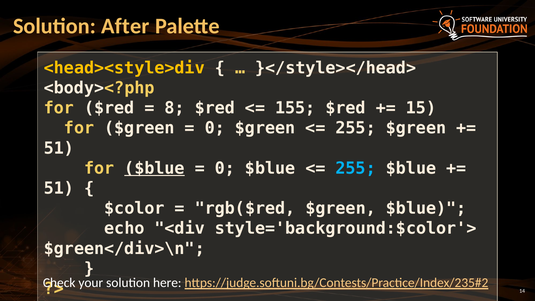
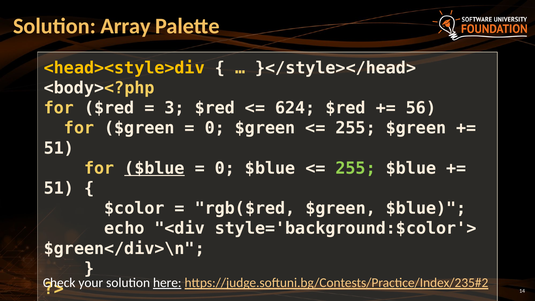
After: After -> Array (126, 26)
8: 8 -> 3 (175, 108)
155: 155 -> 624 (295, 108)
15: 15 -> 56 (421, 108)
255 colour: light blue -> light green (356, 168)
here underline: none -> present (167, 283)
